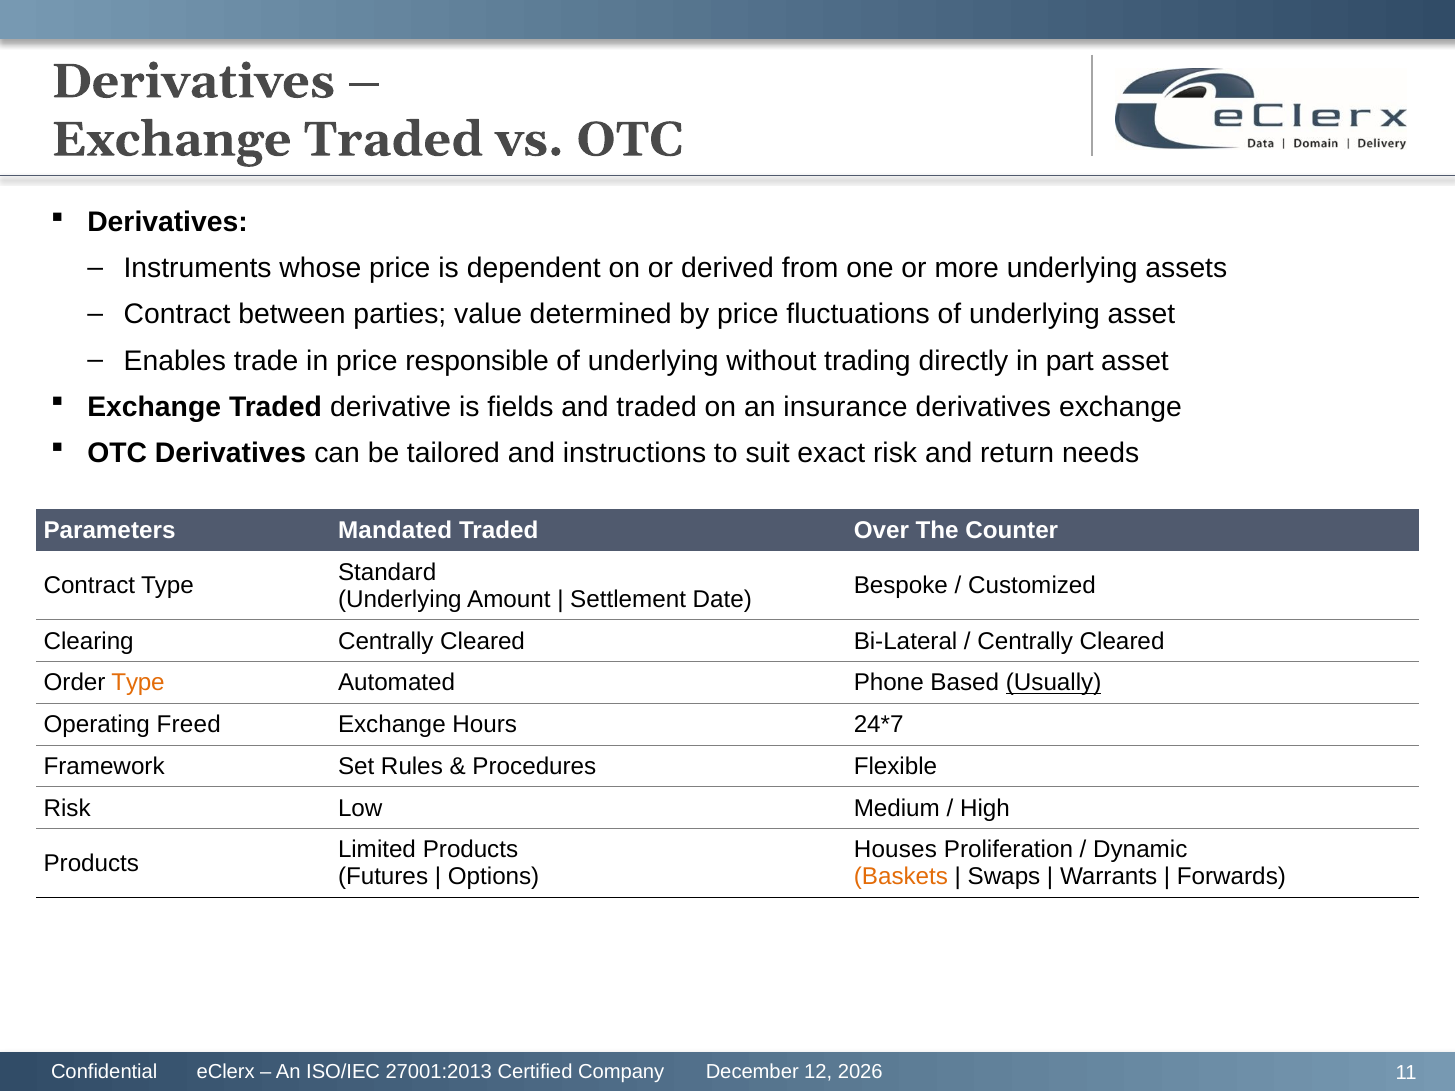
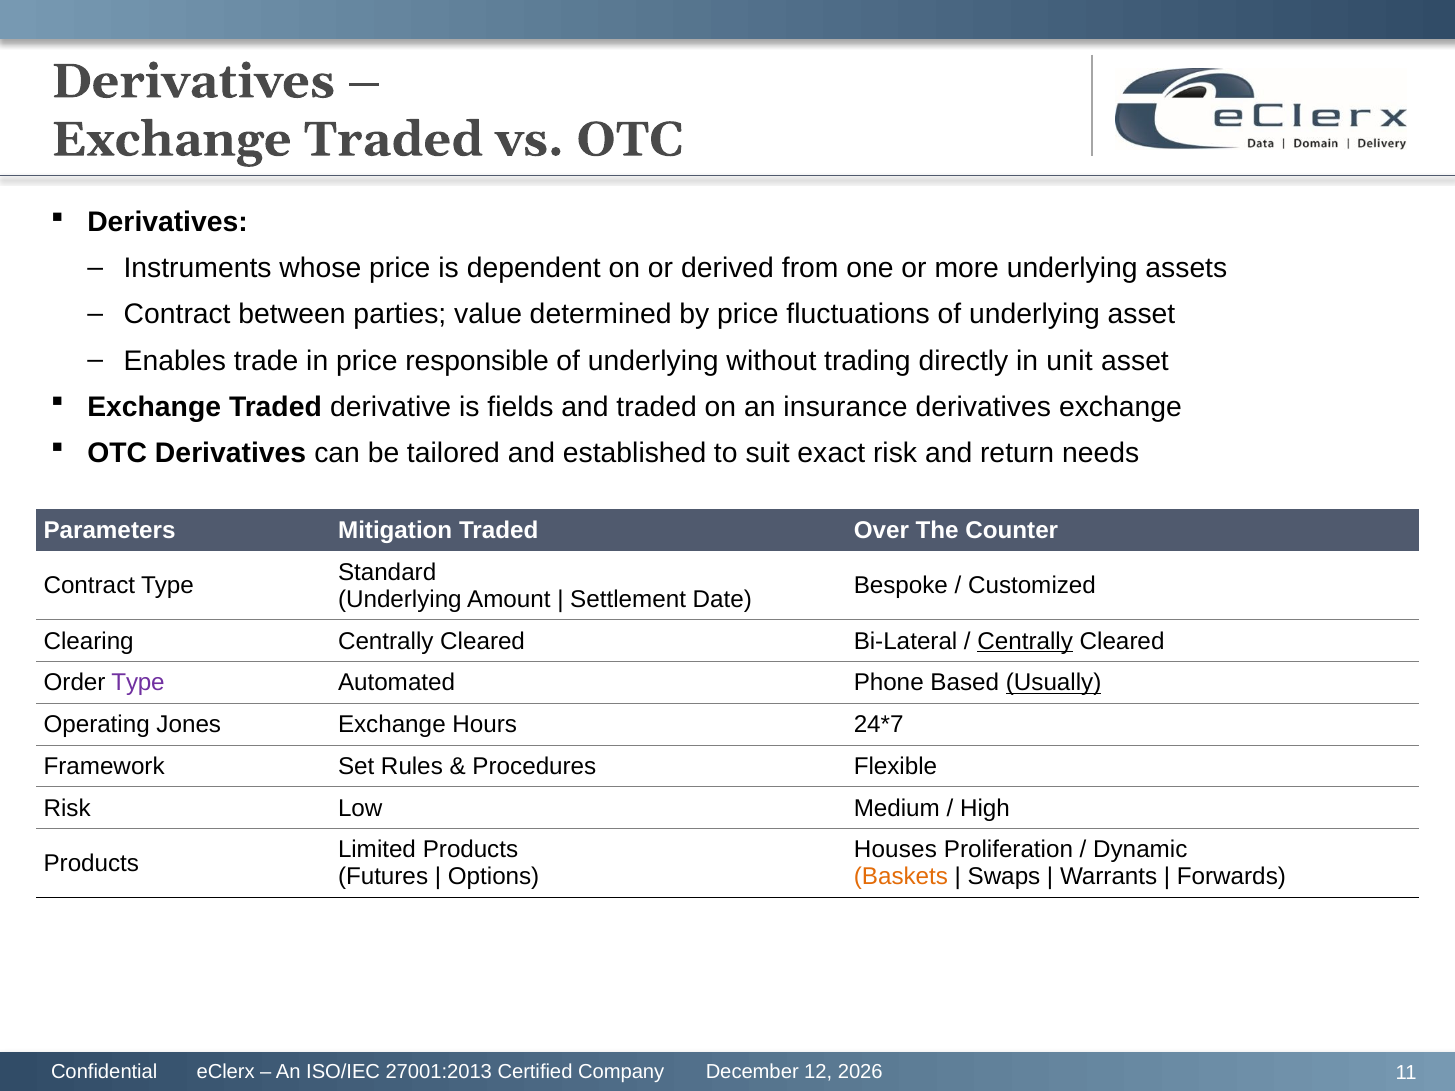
part: part -> unit (1070, 361)
instructions: instructions -> established (635, 453)
Mandated: Mandated -> Mitigation (395, 531)
Centrally underline: none -> present (1025, 641)
Type colour: orange -> purple (138, 683)
Freed: Freed -> Jones (189, 725)
